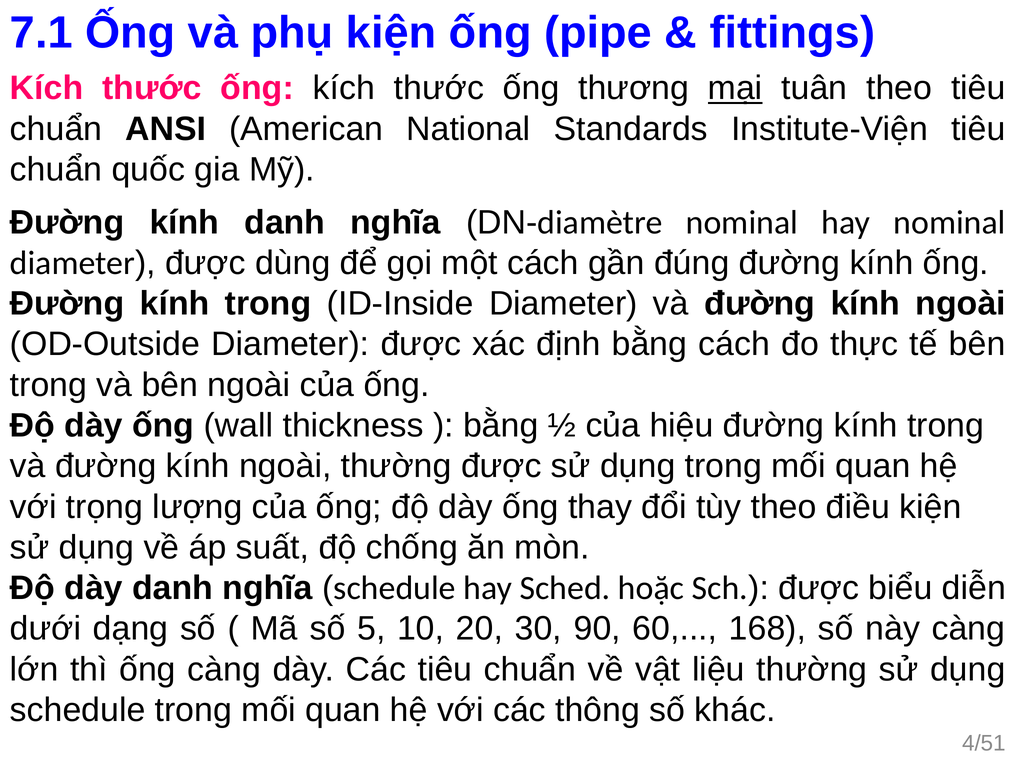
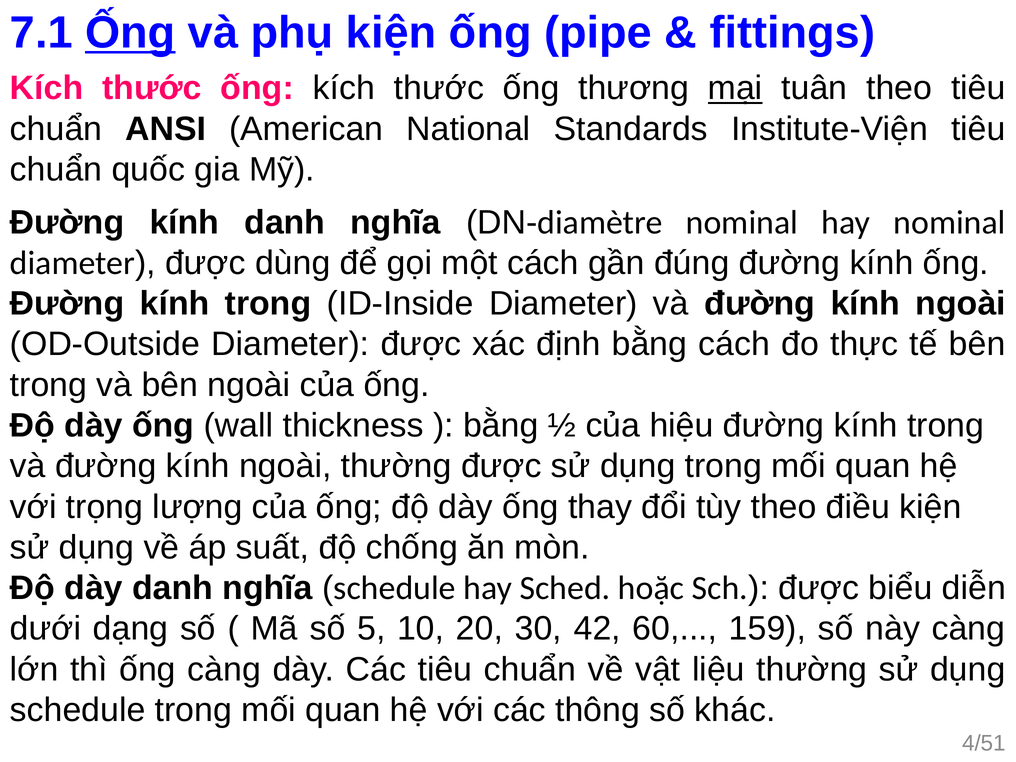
Ống underline: none -> present (130, 33)
90: 90 -> 42 (597, 629)
168: 168 -> 159 (768, 629)
